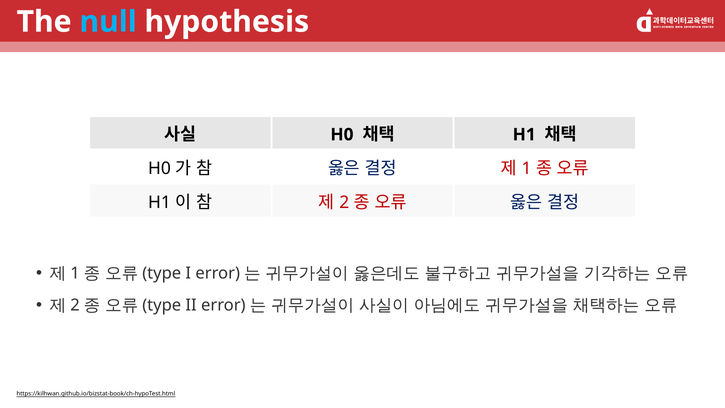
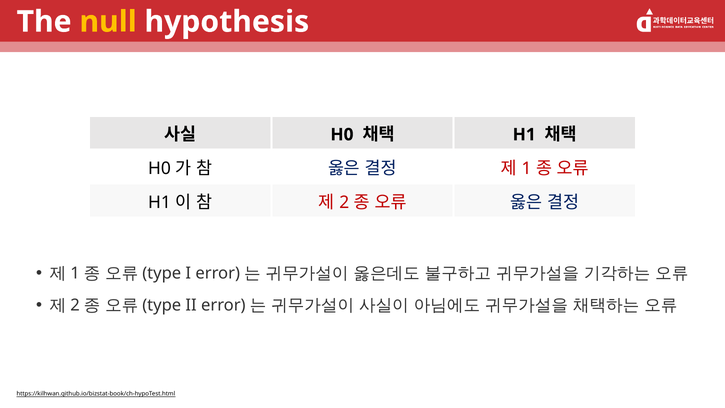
null colour: light blue -> yellow (108, 22)
